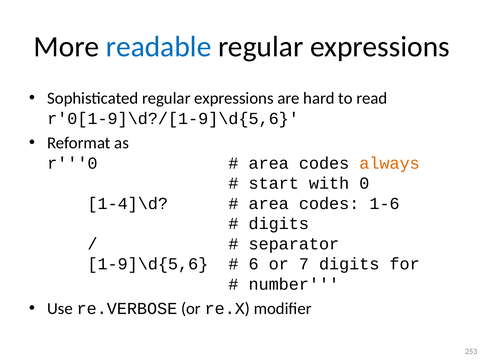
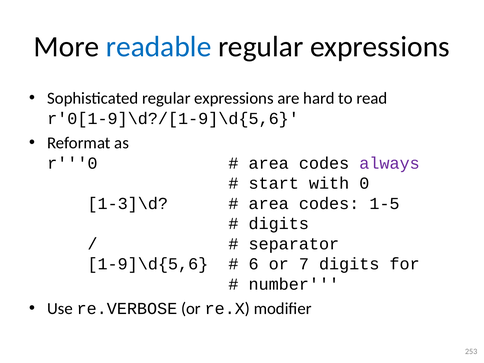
always colour: orange -> purple (390, 163)
1-4]\d: 1-4]\d -> 1-3]\d (128, 203)
1-6: 1-6 -> 1-5 (384, 203)
